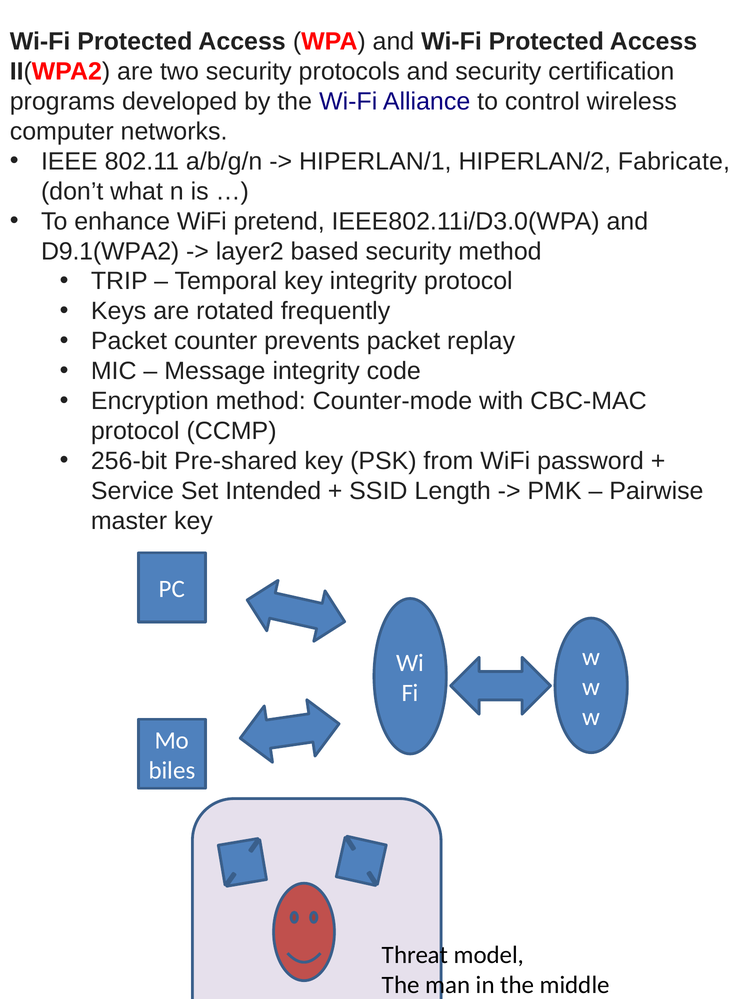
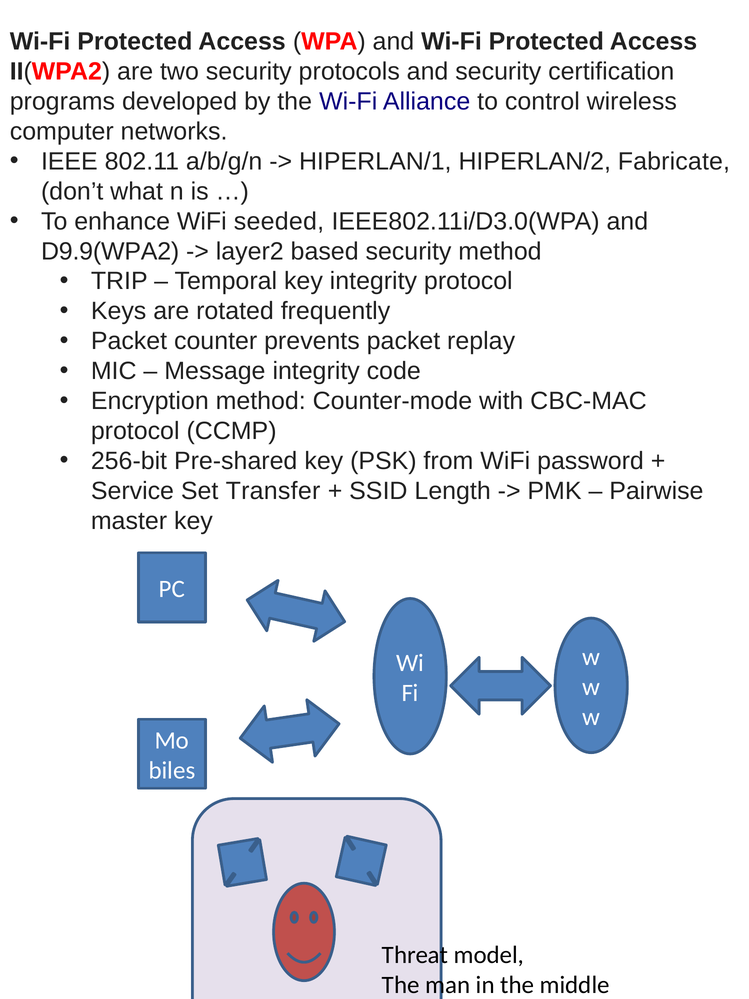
pretend: pretend -> seeded (279, 221)
D9.1(WPA2: D9.1(WPA2 -> D9.9(WPA2 (110, 251)
Intended: Intended -> Transfer (273, 491)
